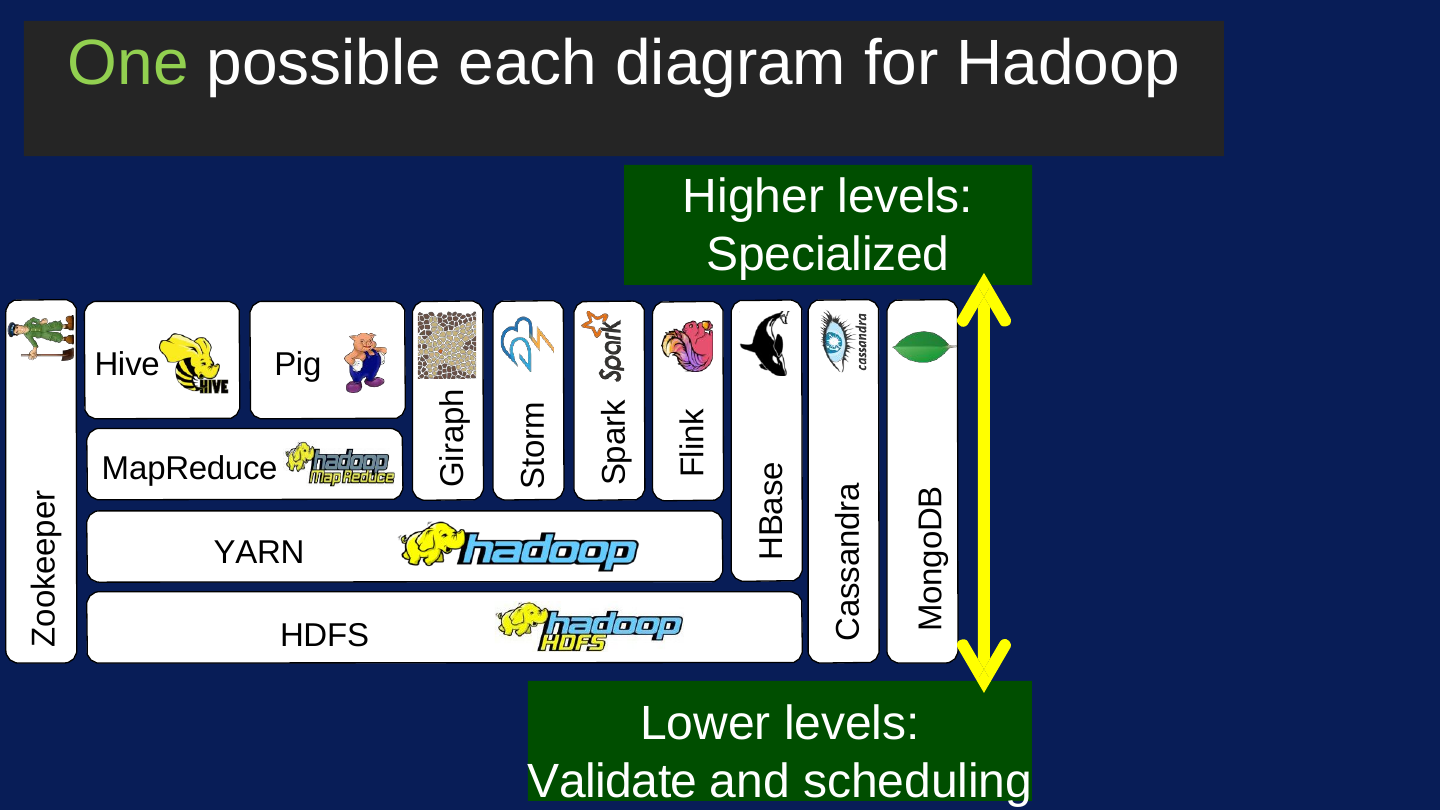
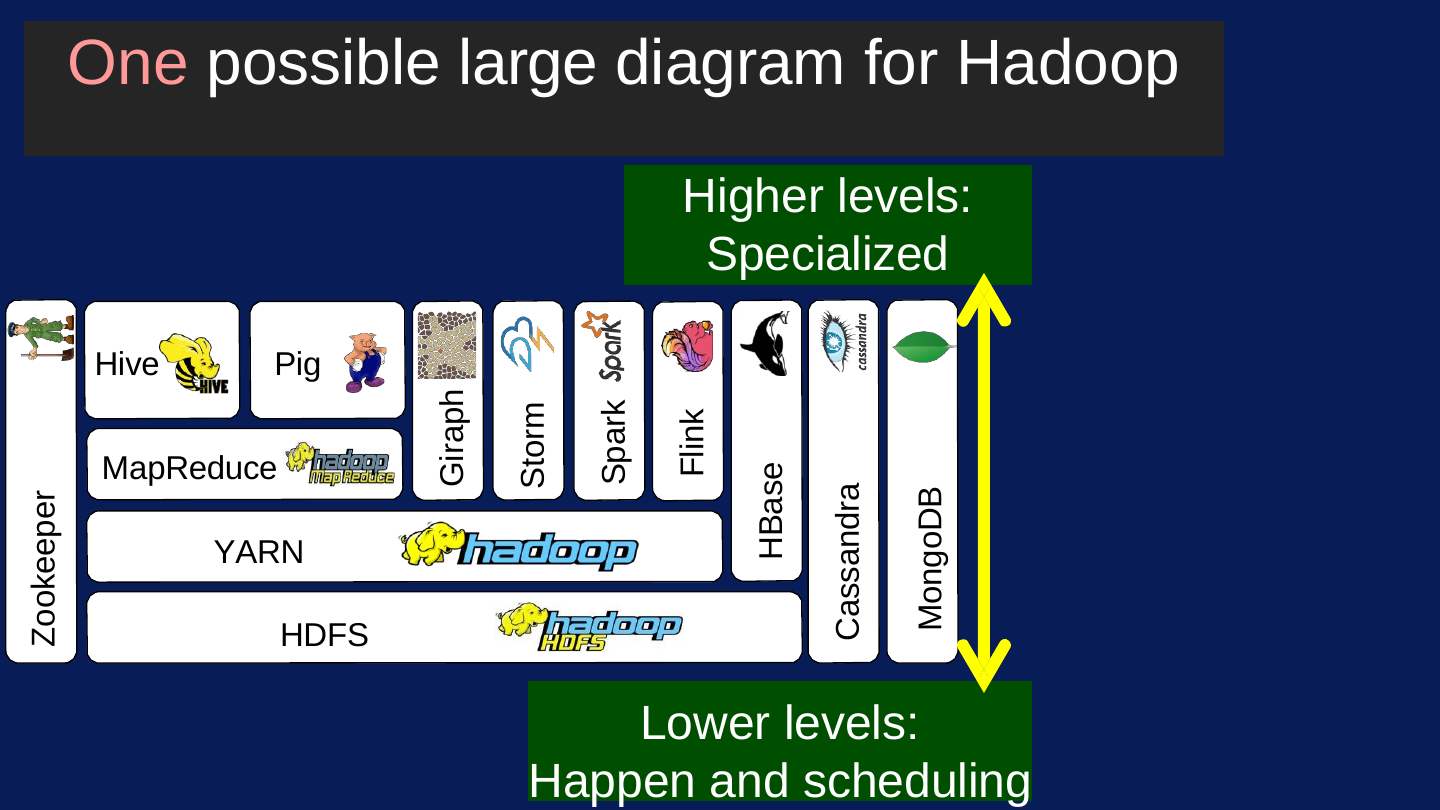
One colour: light green -> pink (128, 64)
each: each -> large (529, 64)
Validate: Validate -> Happen (612, 782)
